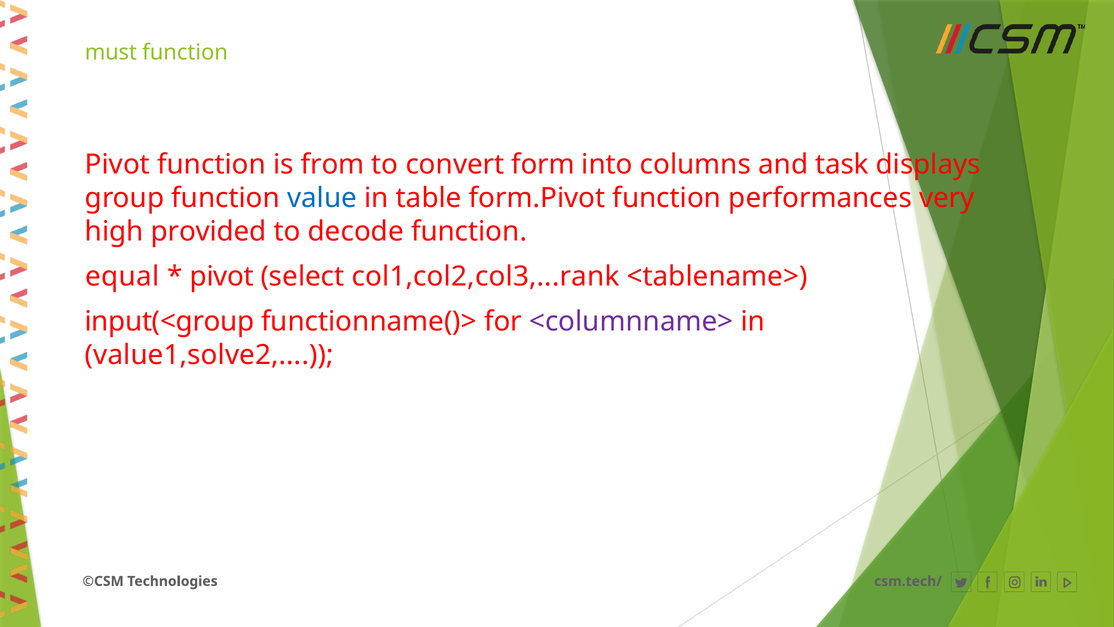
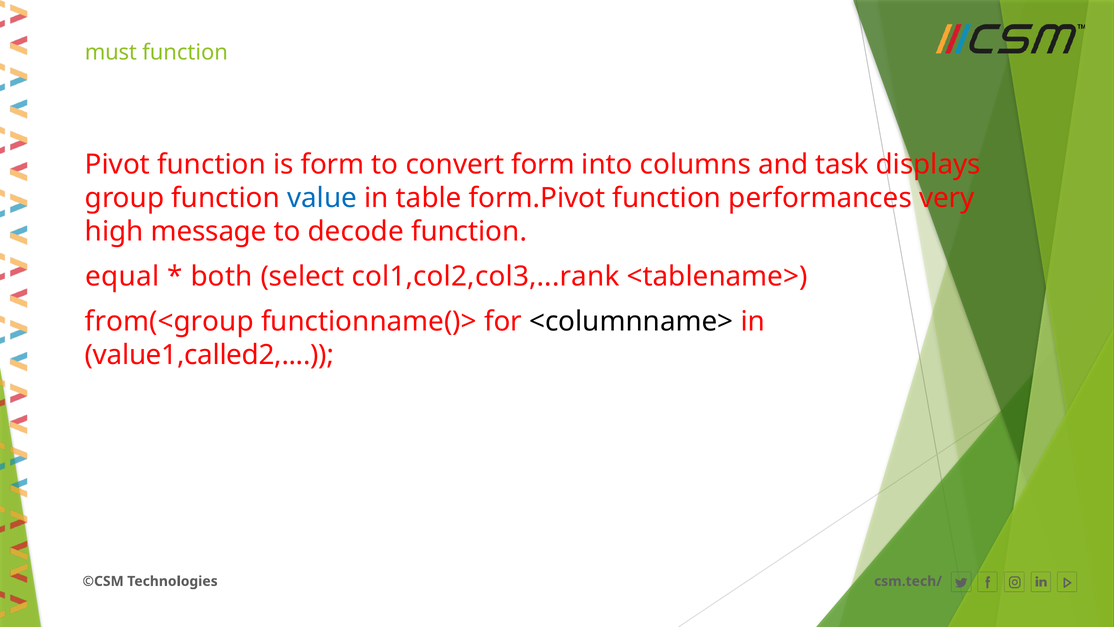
is from: from -> form (333, 164)
provided: provided -> message (209, 231)
pivot: pivot -> both (222, 276)
input(<group: input(<group -> from(<group (169, 321)
<columnname> colour: purple -> black (631, 321)
value1,solve2: value1,solve2 -> value1,called2 (209, 355)
